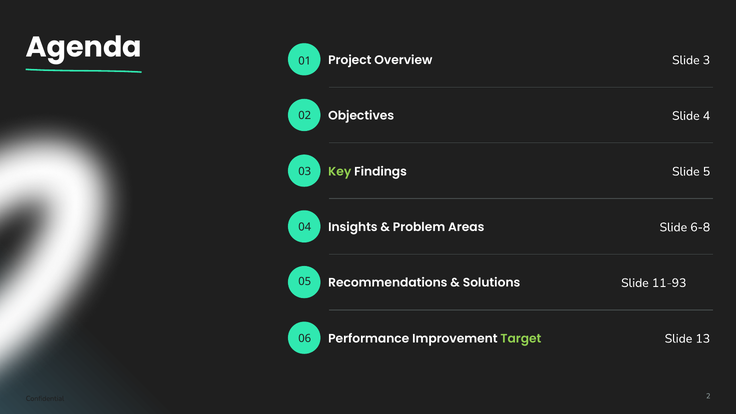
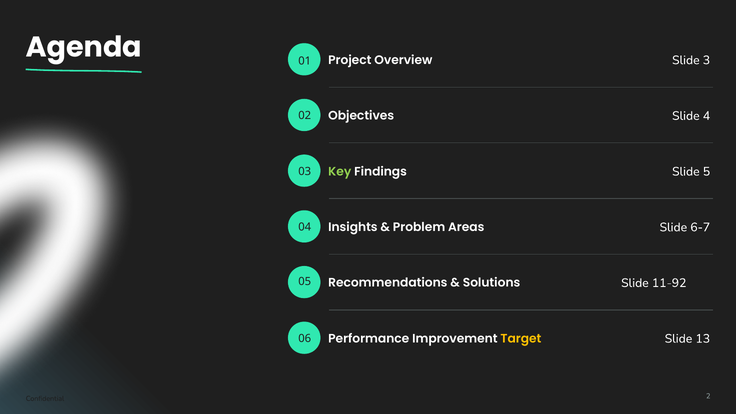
6-8: 6-8 -> 6-7 (700, 227)
11-93: 11-93 -> 11-92 (669, 283)
Target colour: light green -> yellow (521, 339)
